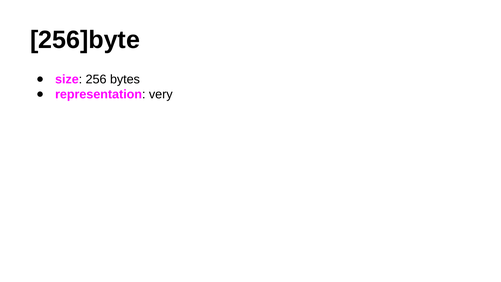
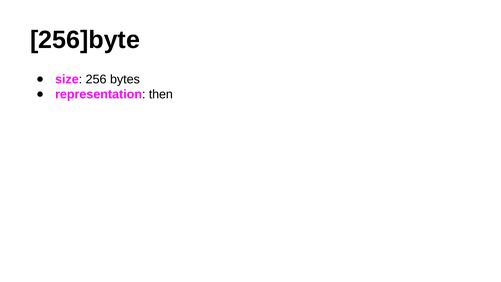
very: very -> then (161, 94)
